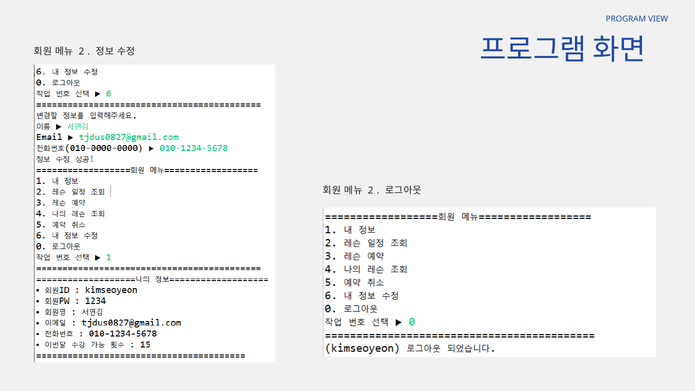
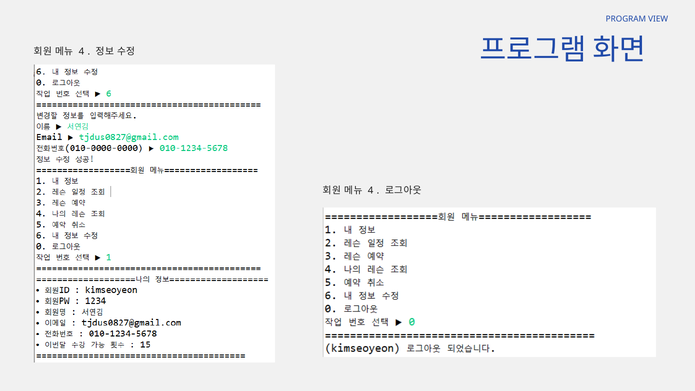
2: 2 -> 4 (81, 52)
2: 2 -> 4 (371, 190)
